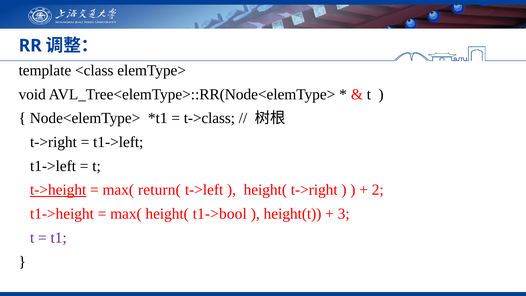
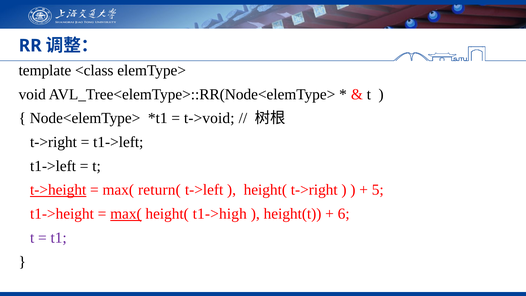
t->class: t->class -> t->void (209, 118)
2: 2 -> 5 (378, 190)
max( underline: none -> present (126, 214)
t1->bool: t1->bool -> t1->high (220, 214)
3: 3 -> 6 (344, 214)
